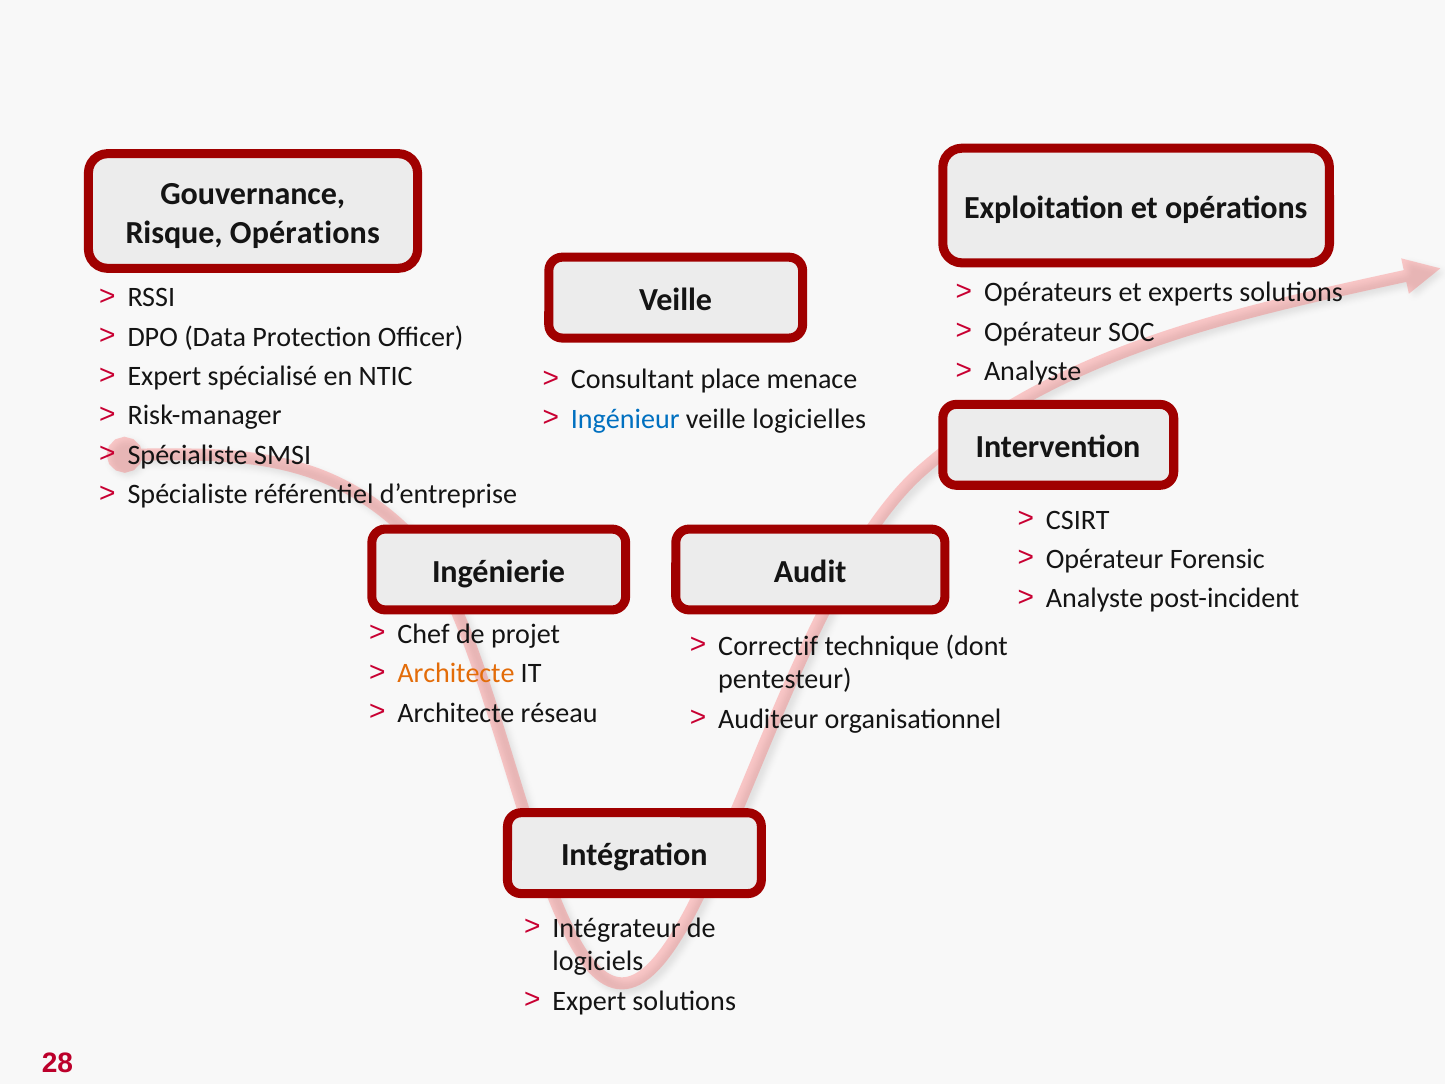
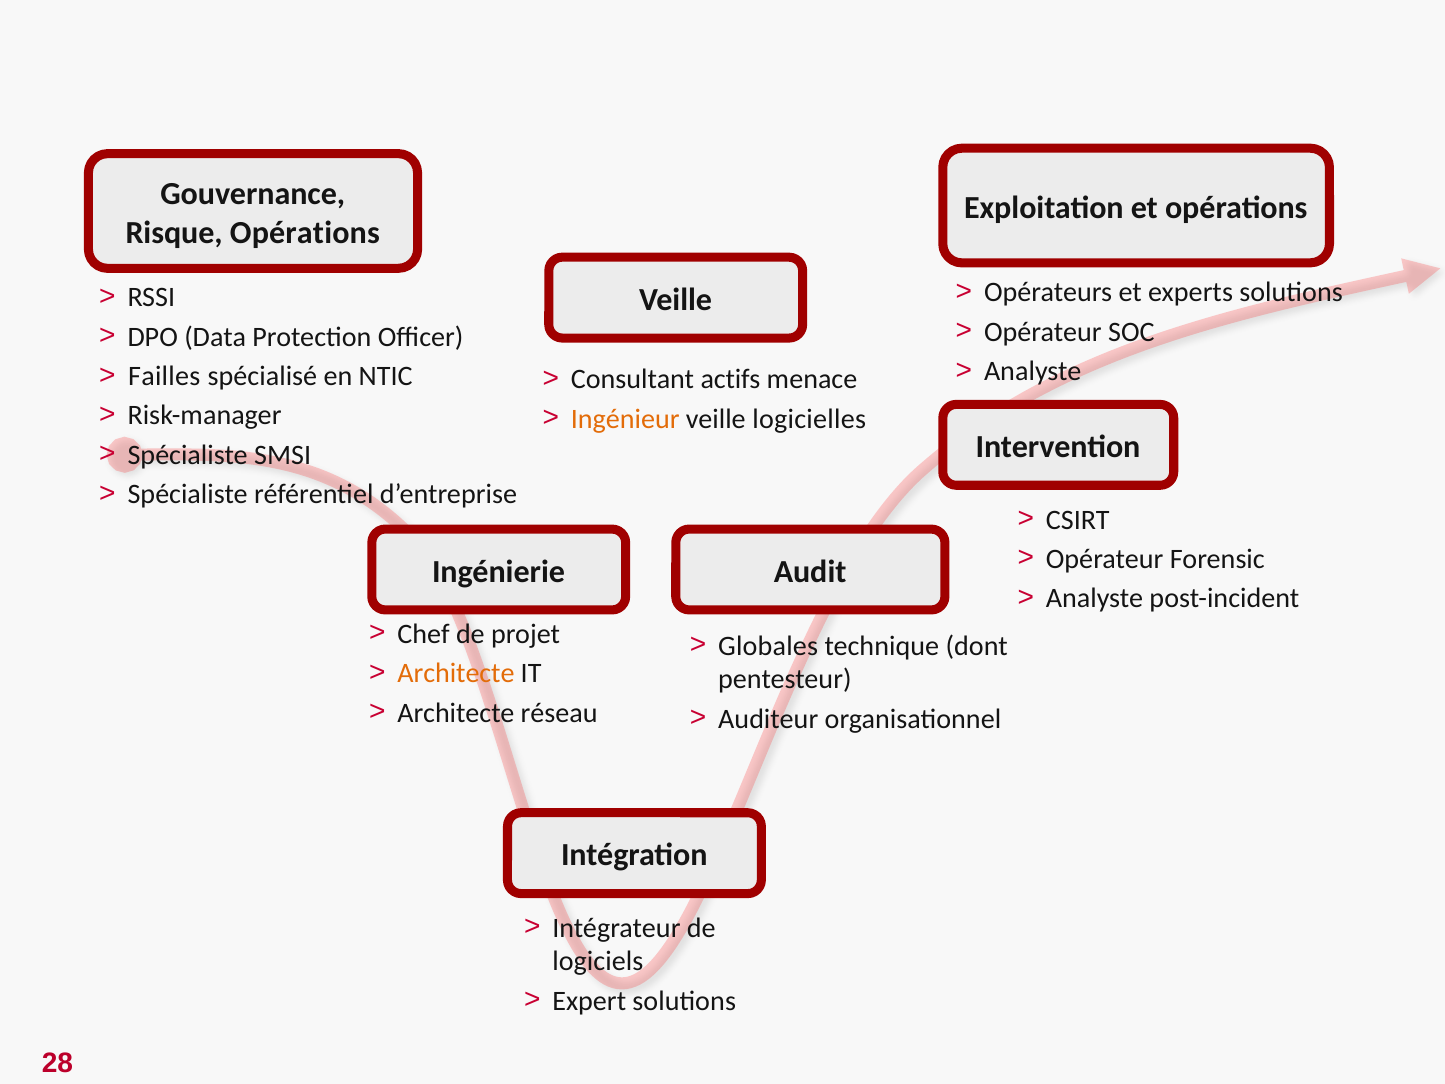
Expert: Expert -> Failles (164, 376)
place: place -> actifs (731, 380)
Ingénieur colour: blue -> orange (625, 419)
Correctif: Correctif -> Globales (768, 646)
